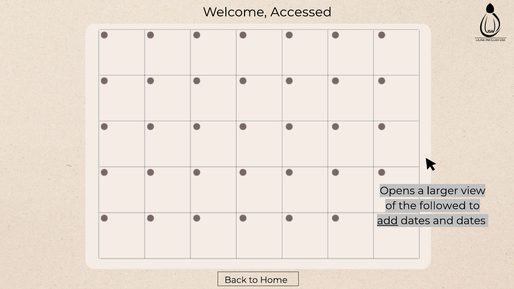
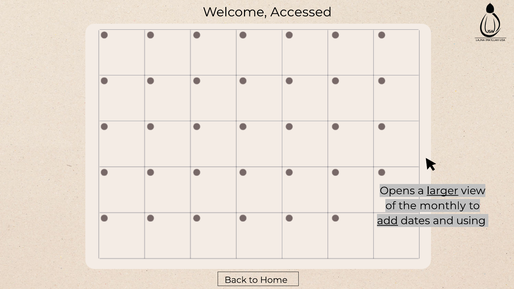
larger underline: none -> present (442, 191)
followed: followed -> monthly (443, 206)
and dates: dates -> using (471, 221)
